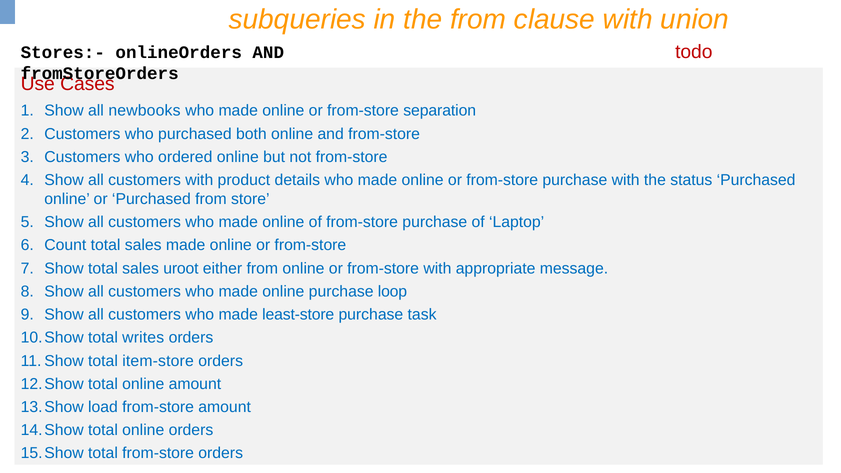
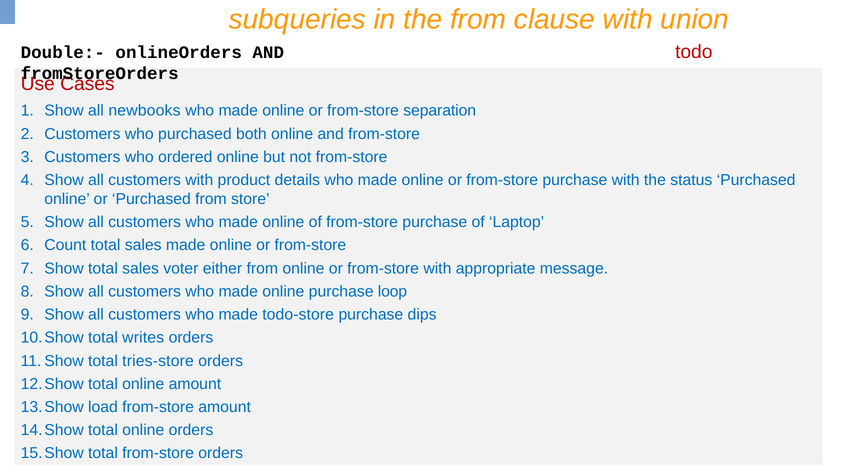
Stores:-: Stores:- -> Double:- (63, 53)
uroot: uroot -> voter (181, 268)
least-store: least-store -> todo-store (298, 315)
task: task -> dips (422, 315)
item-store: item-store -> tries-store (158, 361)
